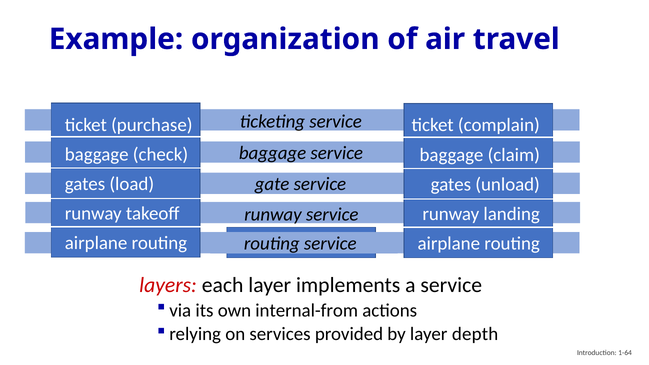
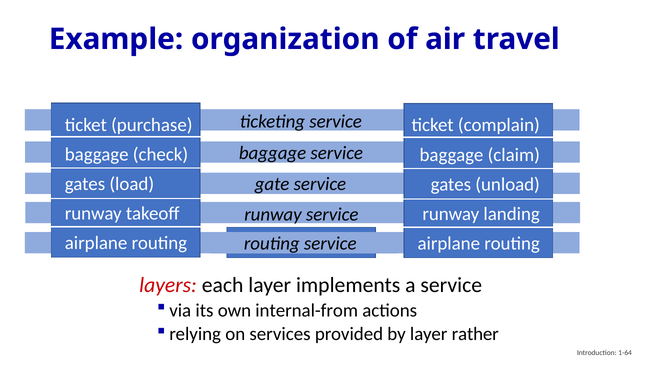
depth: depth -> rather (475, 334)
